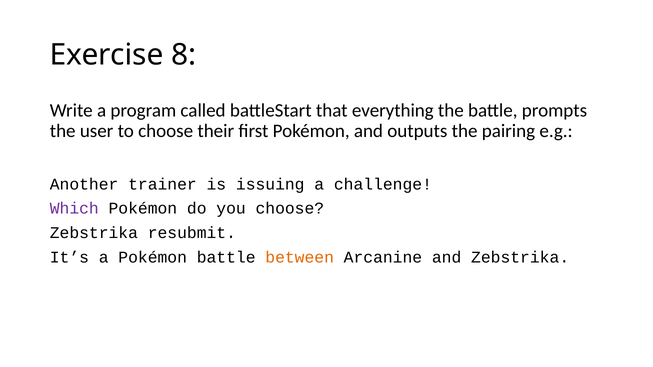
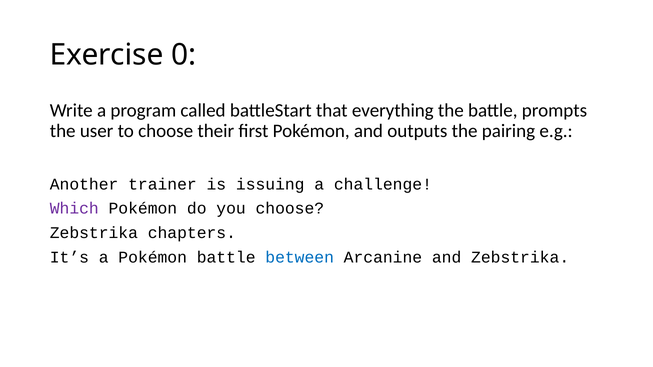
8: 8 -> 0 (184, 55)
resubmit: resubmit -> chapters (192, 233)
between colour: orange -> blue (300, 258)
